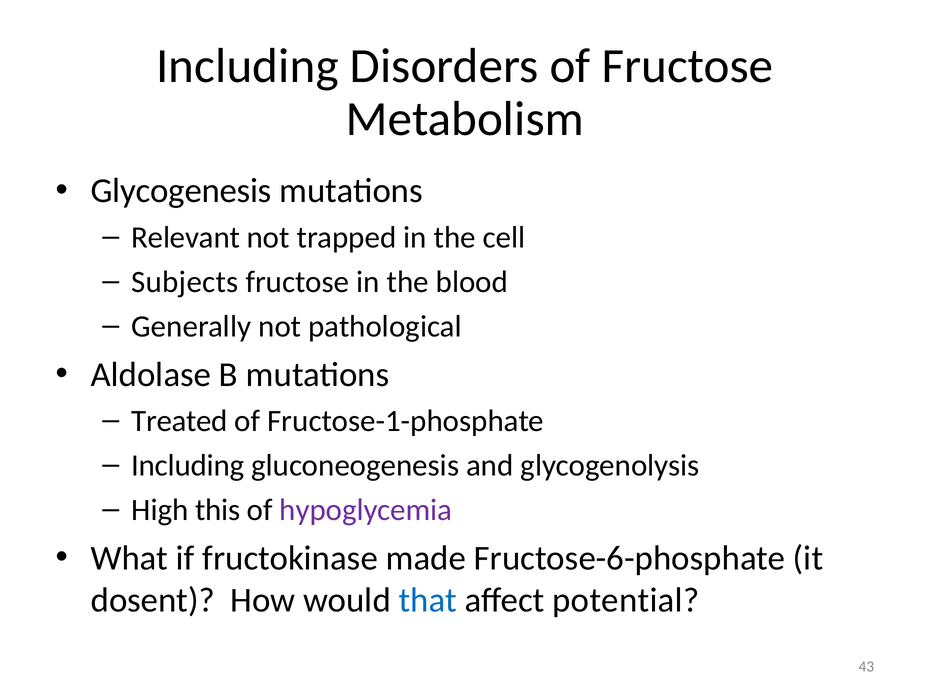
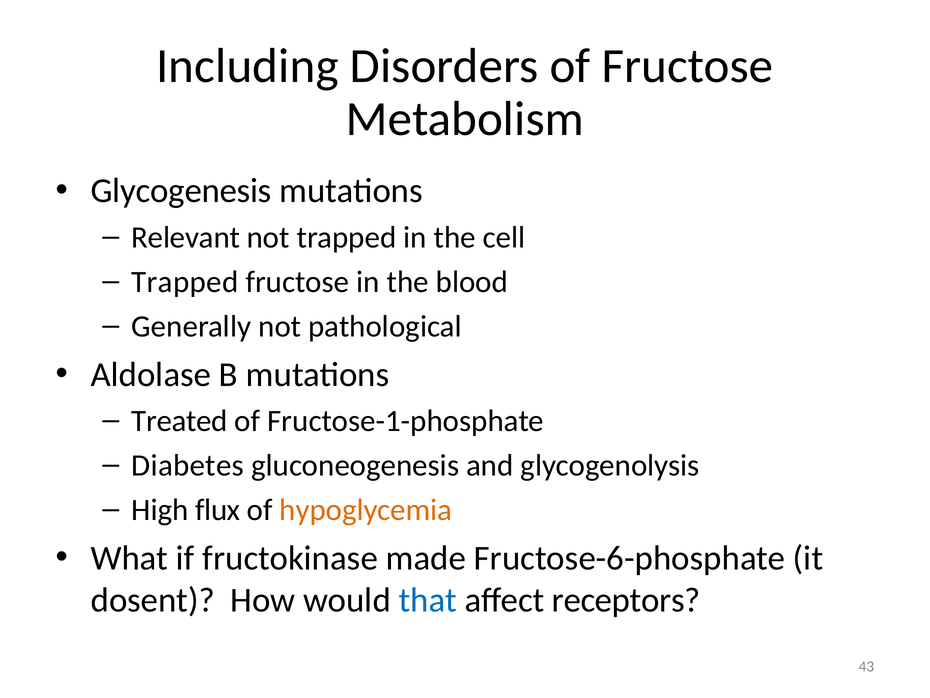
Subjects: Subjects -> Trapped (185, 282)
Including: Including -> Diabetes (188, 465)
this: this -> flux (218, 510)
hypoglycemia colour: purple -> orange (366, 510)
potential: potential -> receptors (626, 600)
